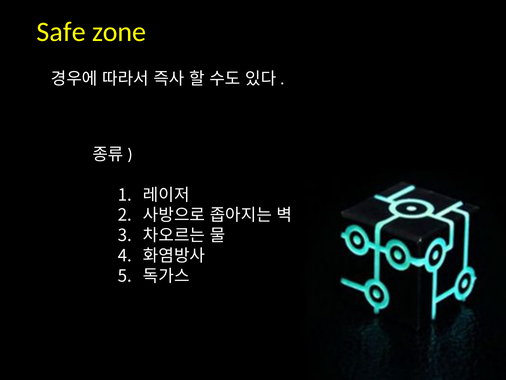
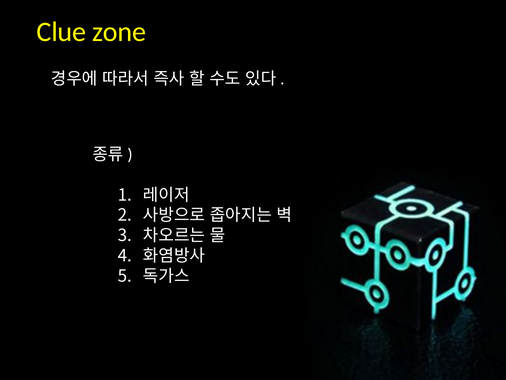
Safe: Safe -> Clue (61, 32)
